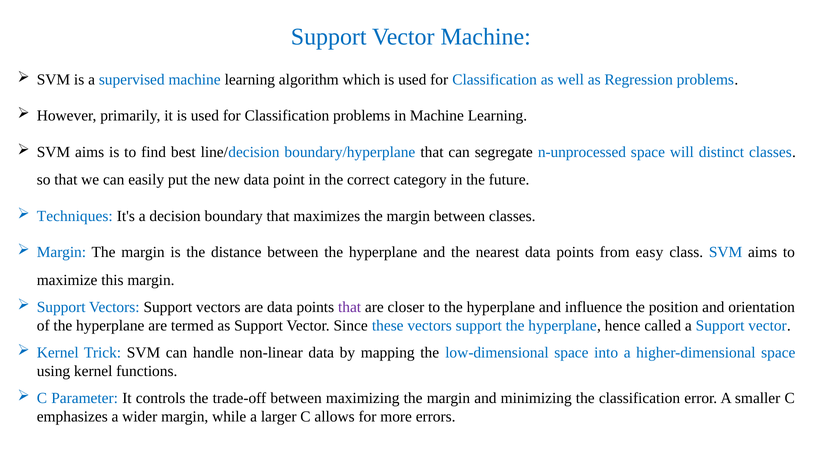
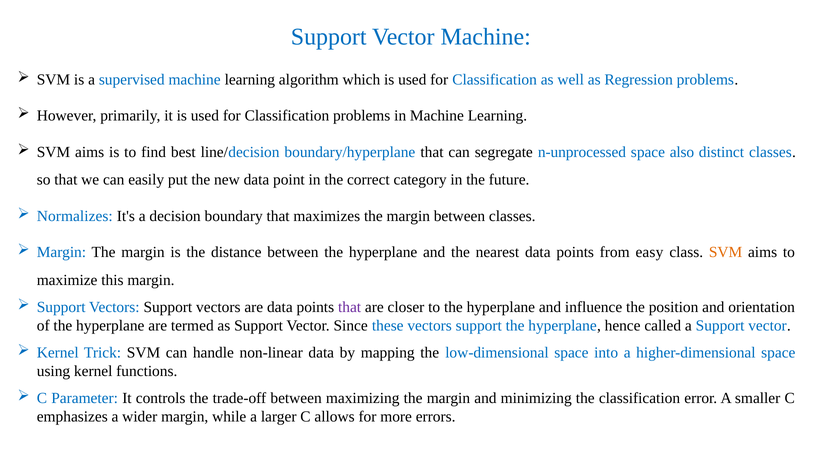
will: will -> also (682, 152)
Techniques: Techniques -> Normalizes (75, 216)
SVM colour: blue -> orange (726, 253)
